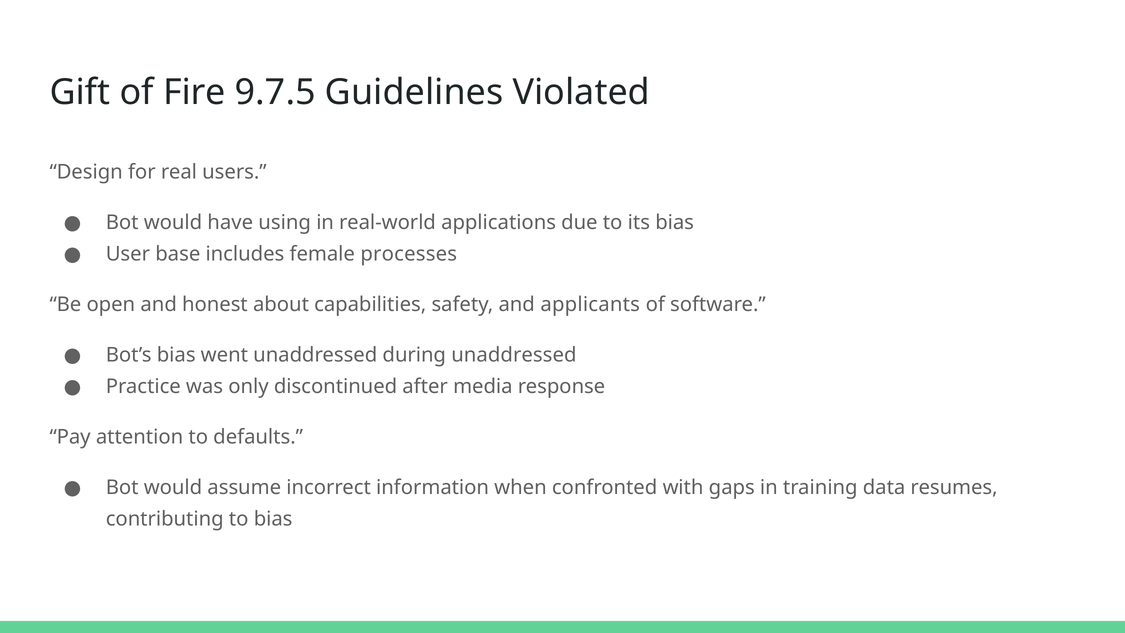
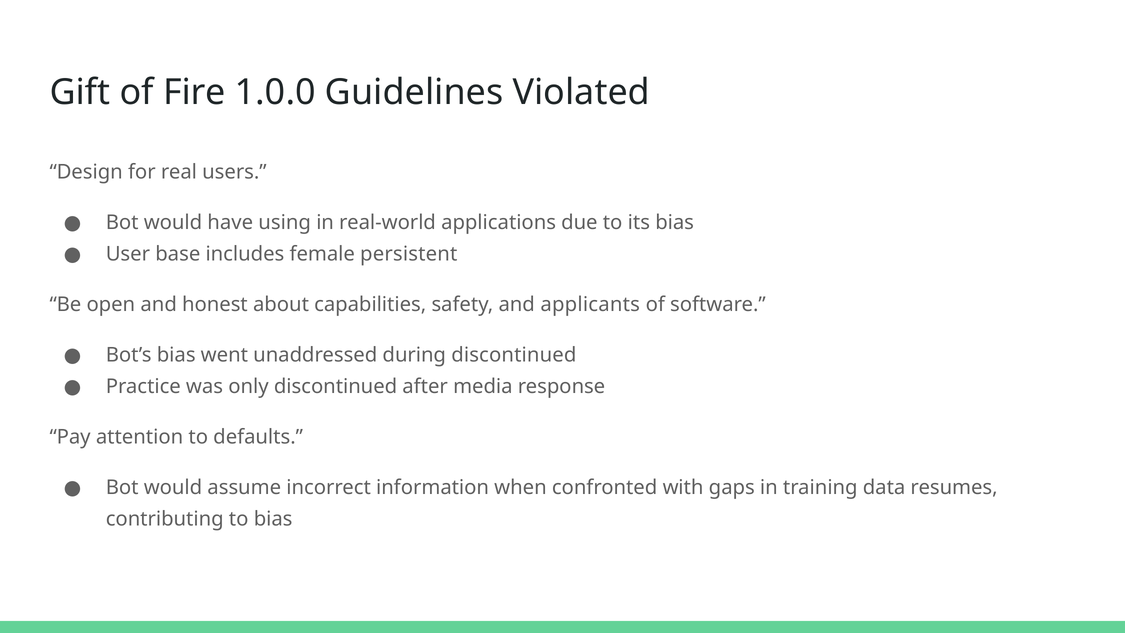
9.7.5: 9.7.5 -> 1.0.0 (275, 93)
processes: processes -> persistent (409, 254)
during unaddressed: unaddressed -> discontinued (514, 355)
